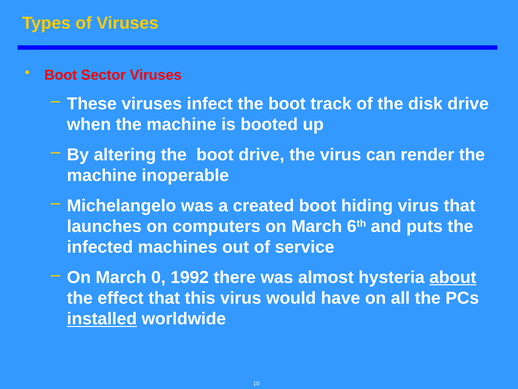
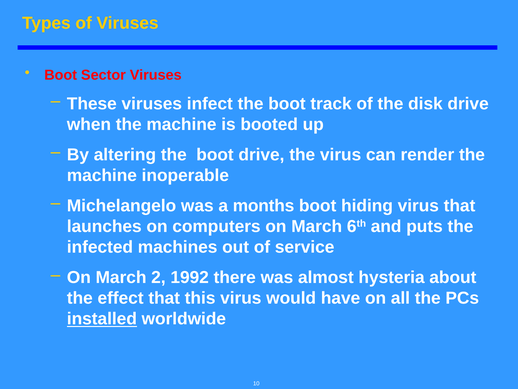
created: created -> months (264, 205)
0: 0 -> 2 (158, 277)
about underline: present -> none (453, 277)
